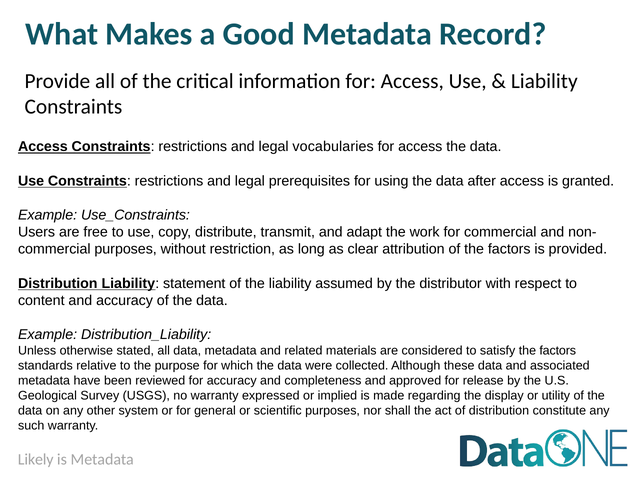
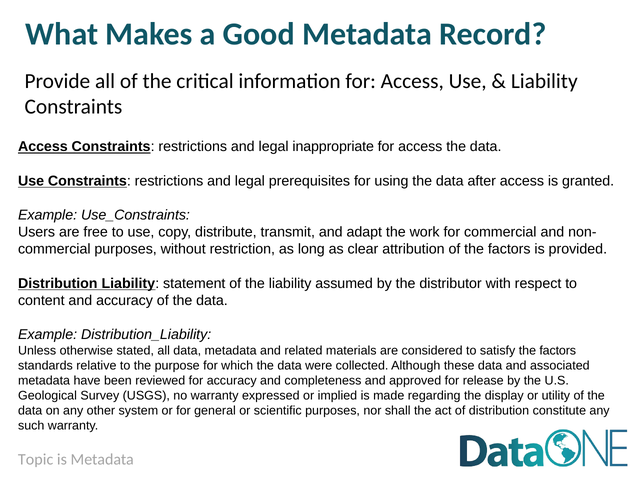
vocabularies: vocabularies -> inappropriate (333, 147)
Likely: Likely -> Topic (36, 459)
